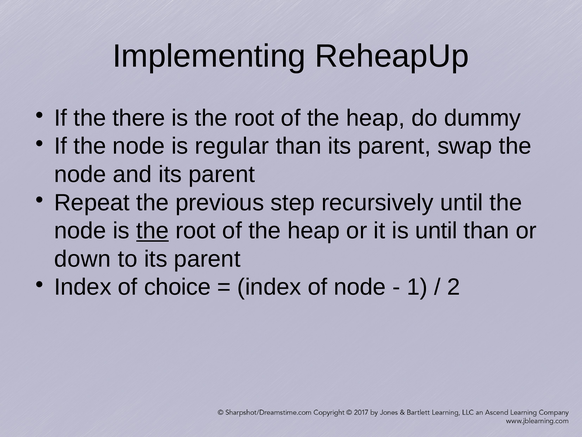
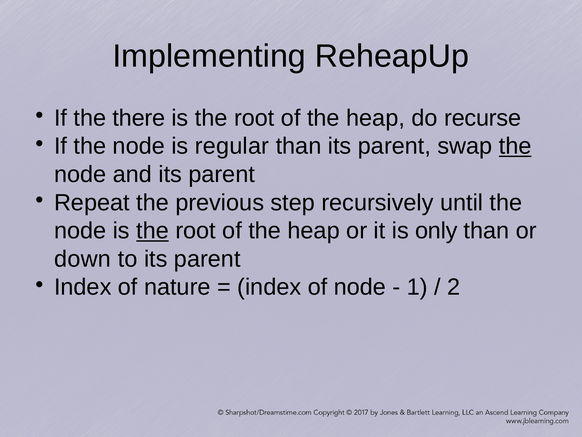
dummy: dummy -> recurse (483, 118)
the underline: none -> present (515, 146)
is until: until -> only (436, 231)
choice: choice -> nature (177, 287)
